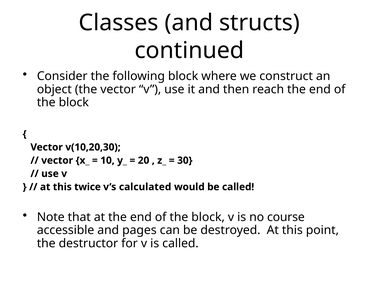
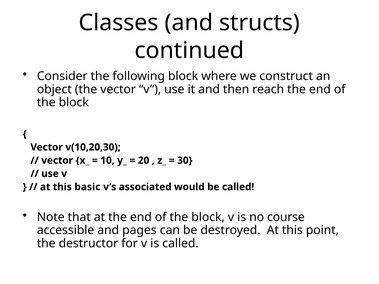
twice: twice -> basic (87, 187)
calculated: calculated -> associated (145, 187)
